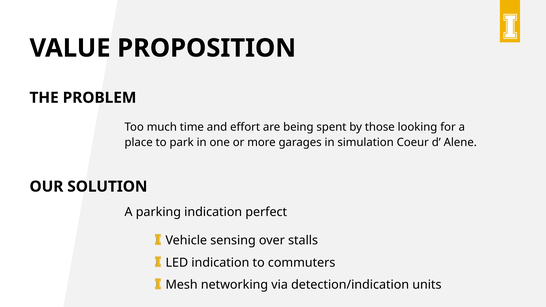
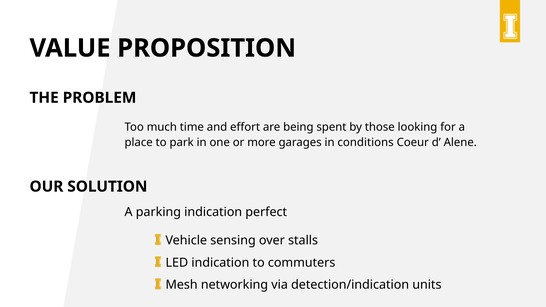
simulation: simulation -> conditions (366, 142)
